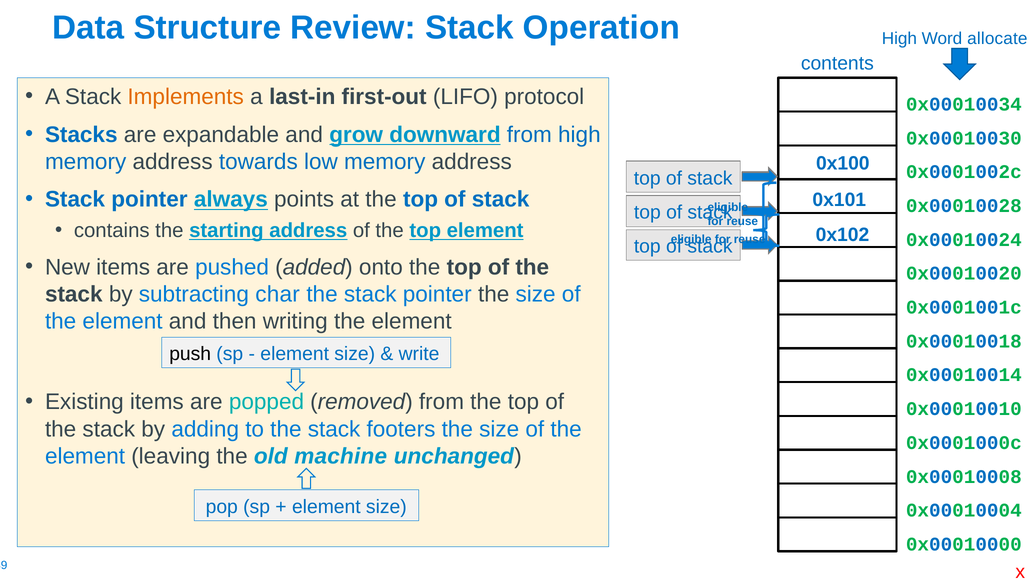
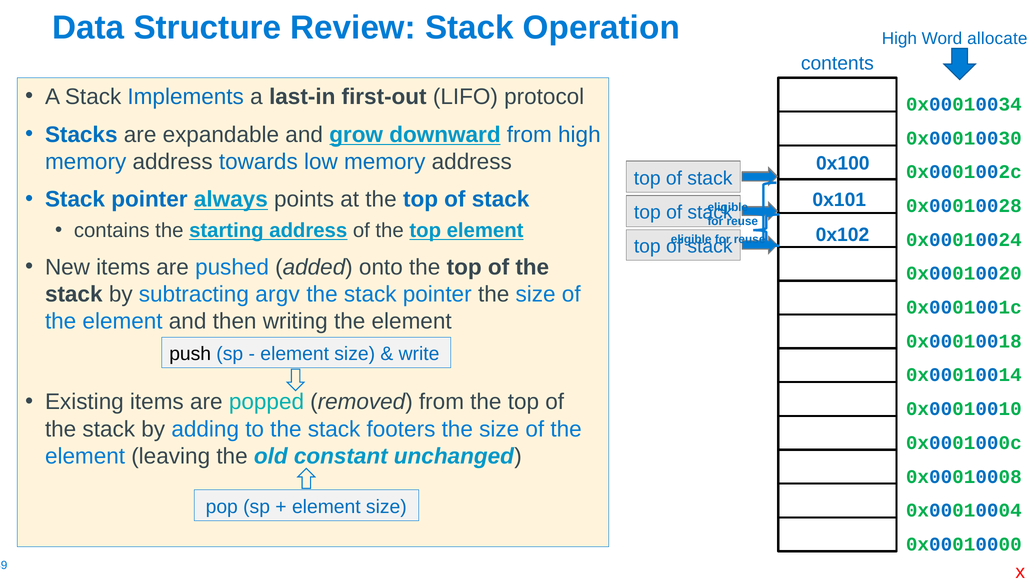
Implements colour: orange -> blue (186, 97)
char: char -> argv (278, 294)
machine: machine -> constant (341, 456)
